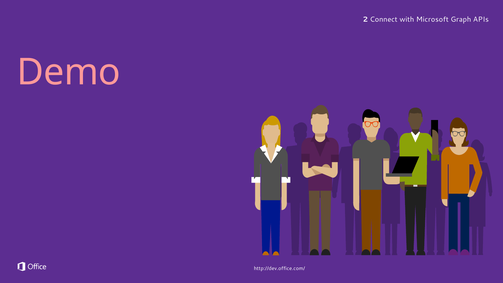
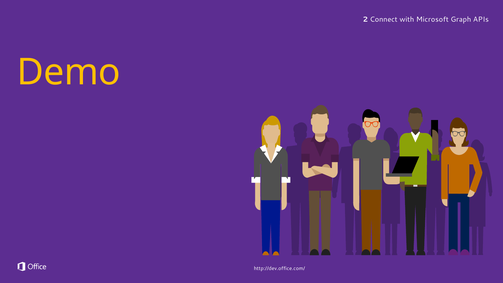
Demo colour: pink -> yellow (69, 72)
